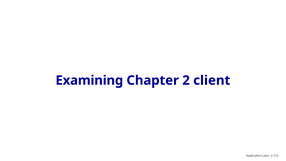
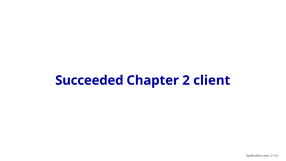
Examining: Examining -> Succeeded (89, 80)
